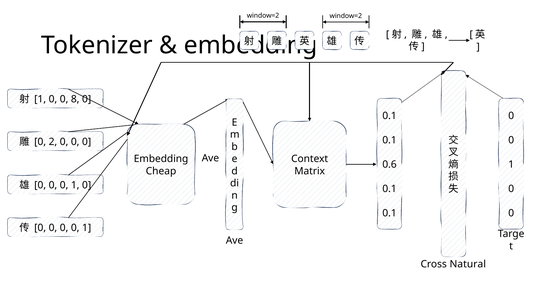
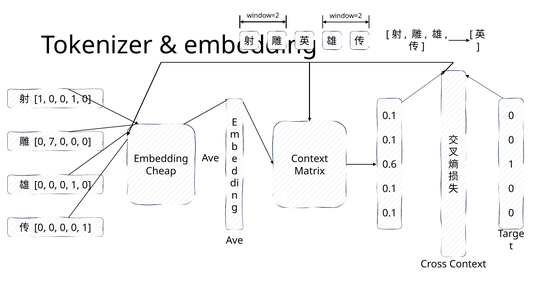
1 0 0 8: 8 -> 1 (75, 99)
2: 2 -> 7 (53, 142)
Cross Natural: Natural -> Context (468, 264)
